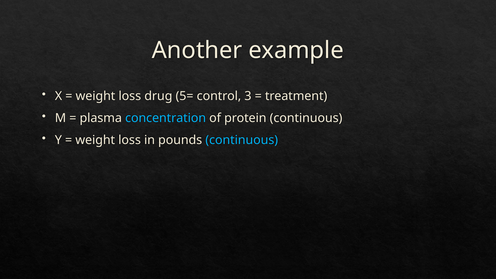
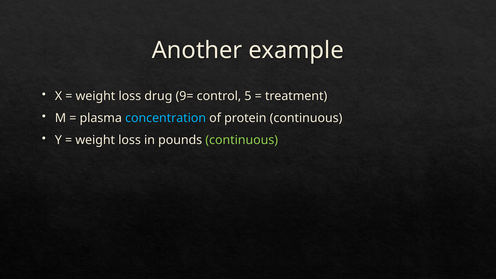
5=: 5= -> 9= (185, 96)
3: 3 -> 5 (248, 96)
continuous colour: light blue -> light green (242, 140)
